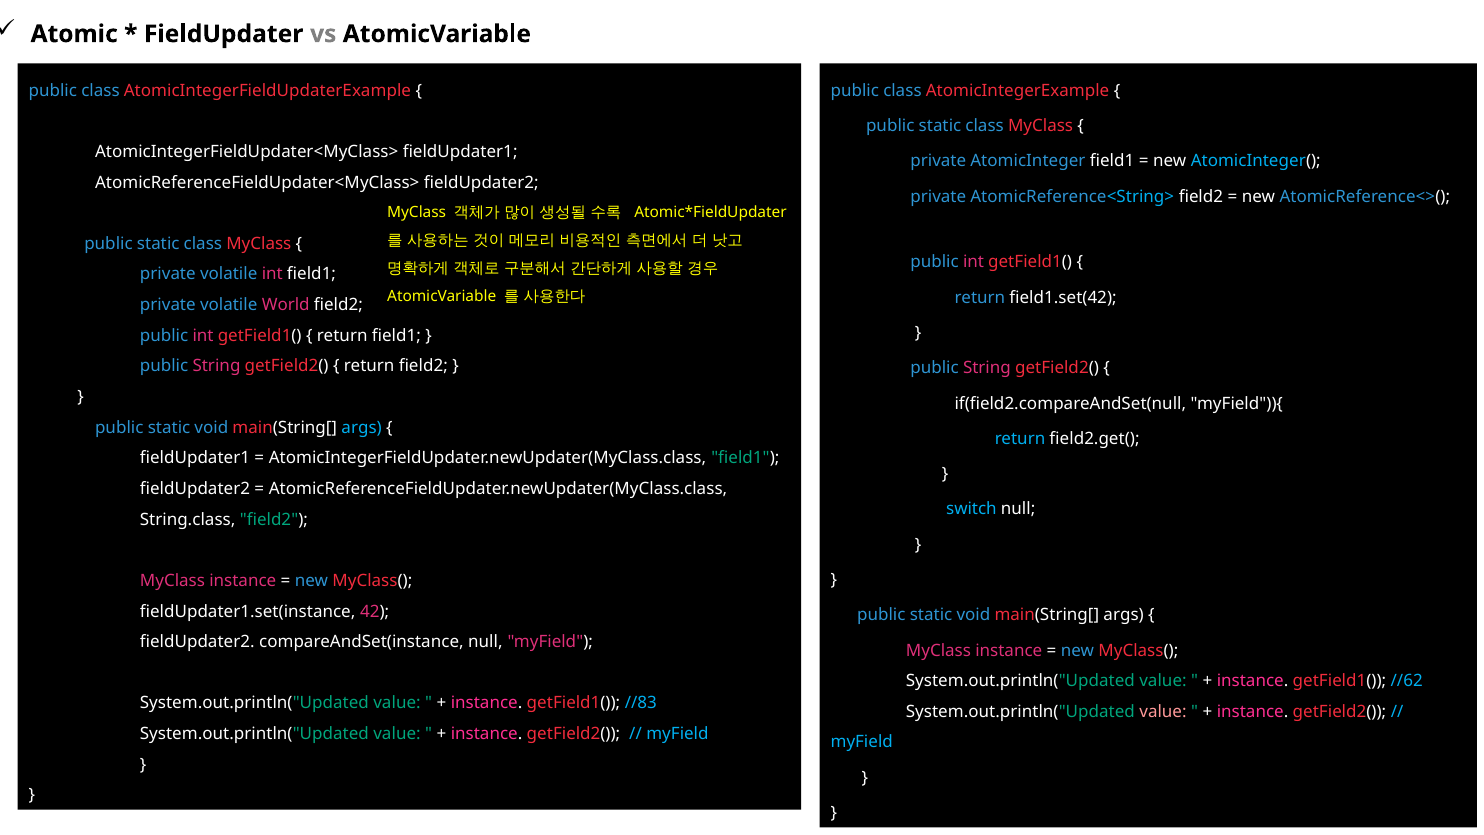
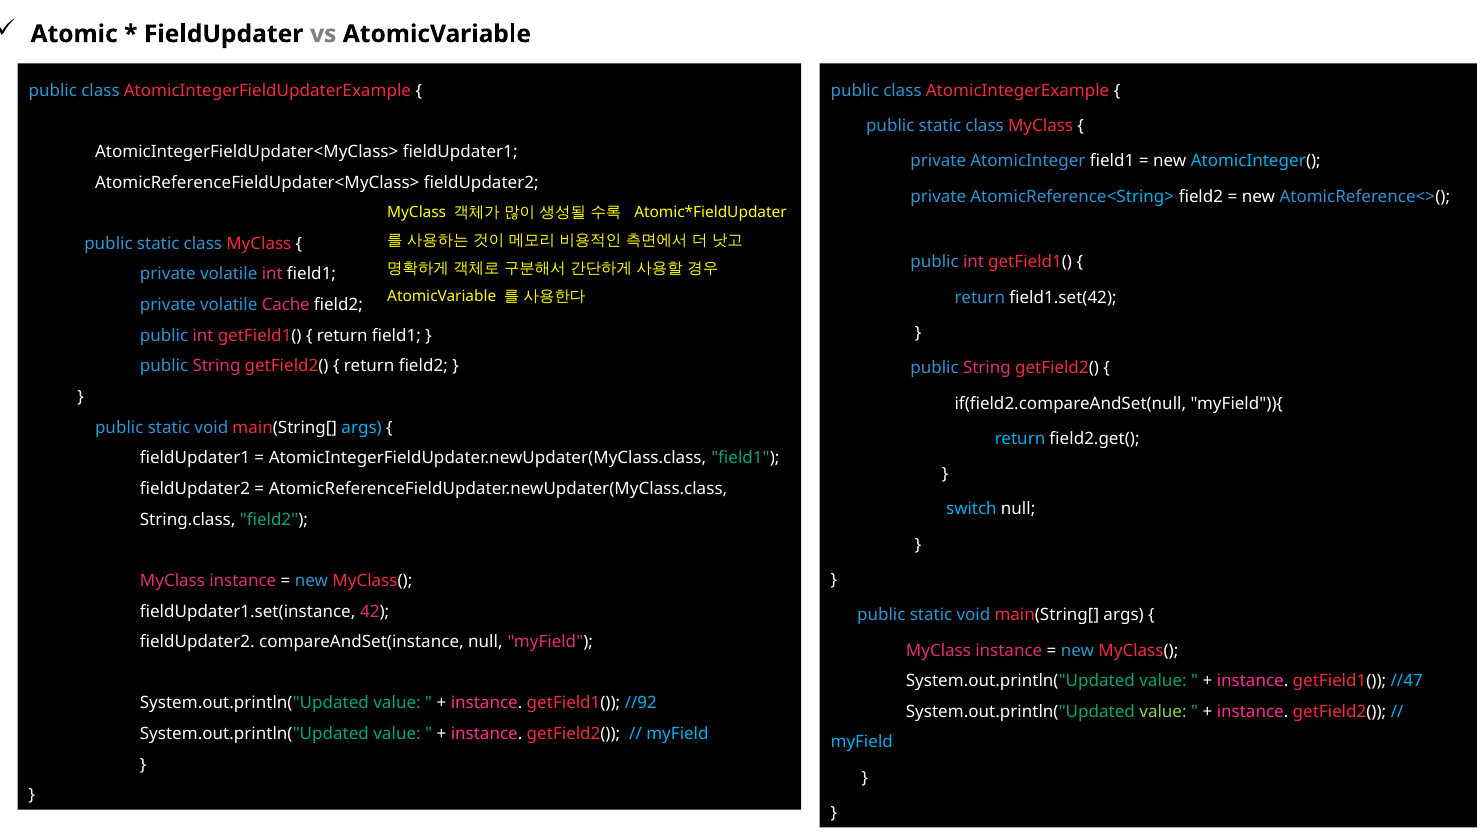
World: World -> Cache (286, 305)
//62: //62 -> //47 (1407, 681)
//83: //83 -> //92 (641, 703)
value colour: pink -> light green (1163, 712)
